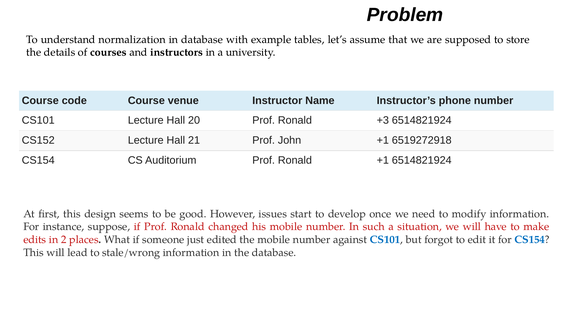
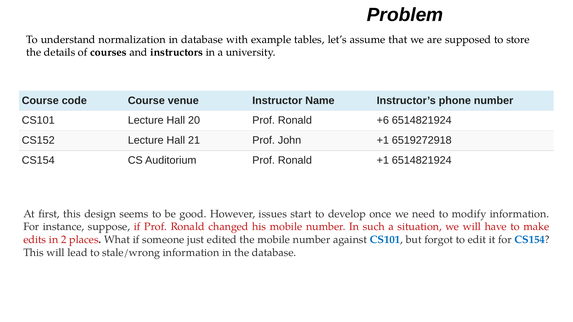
+3: +3 -> +6 (383, 120)
